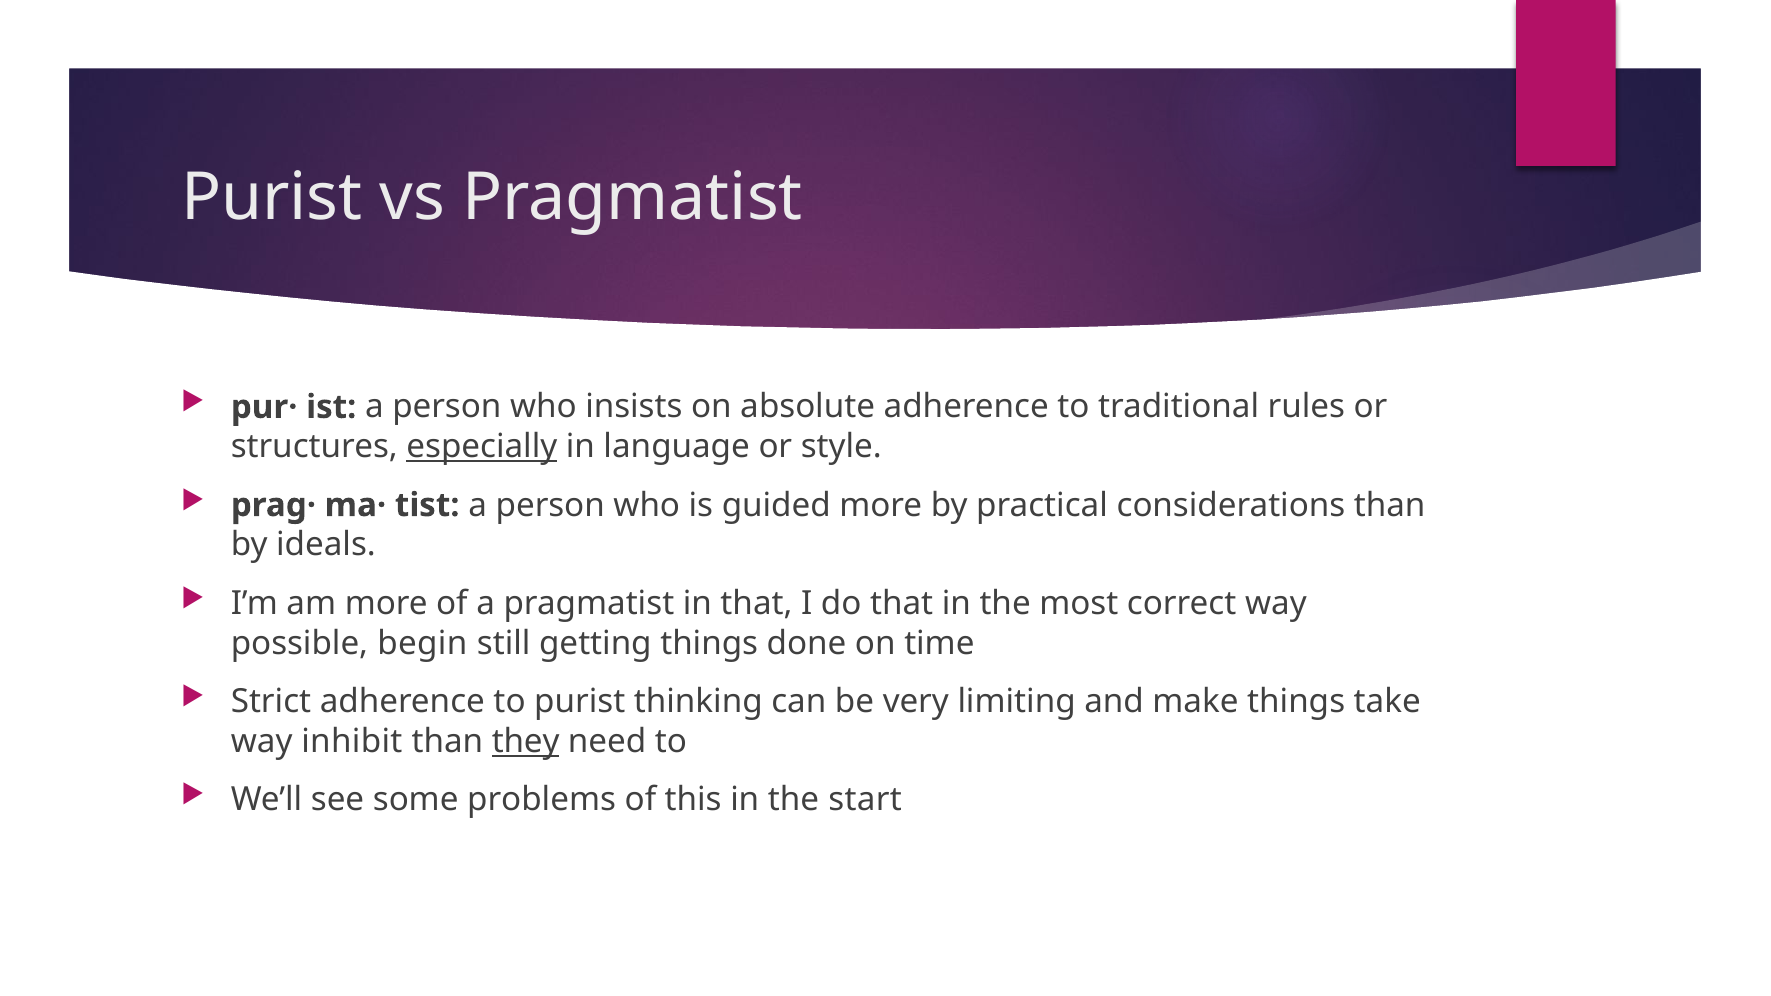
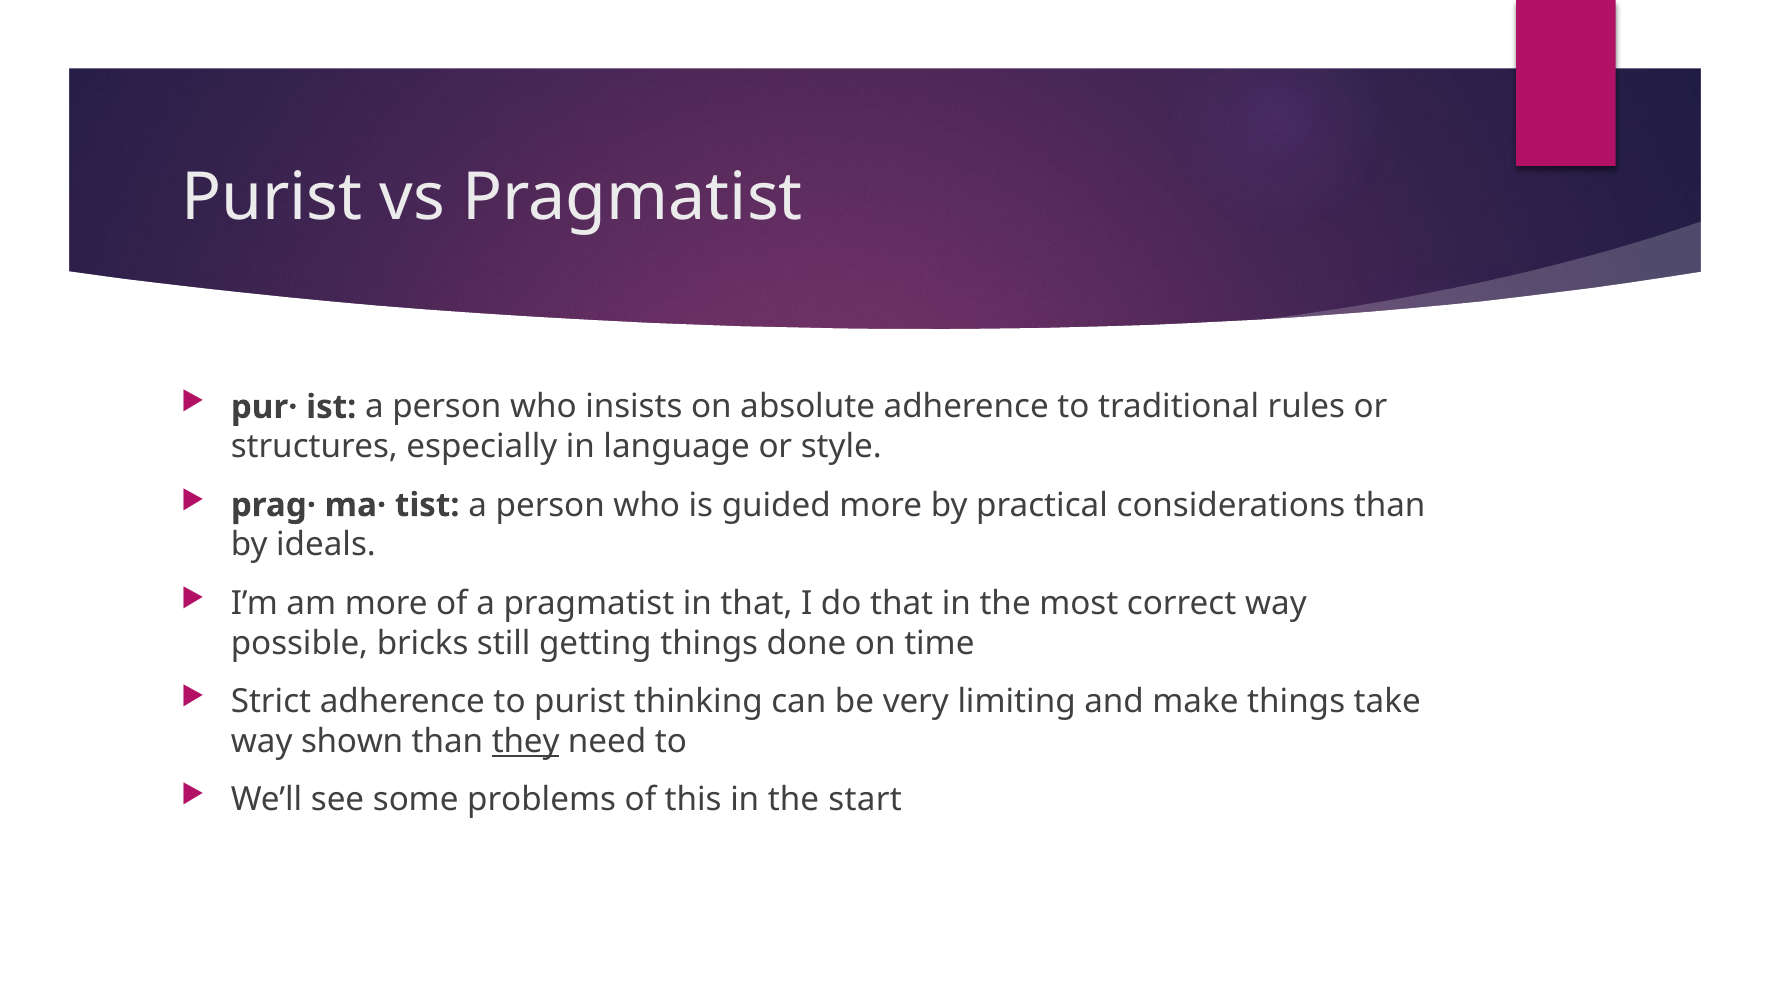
especially underline: present -> none (482, 447)
begin: begin -> bricks (423, 643)
inhibit: inhibit -> shown (352, 741)
